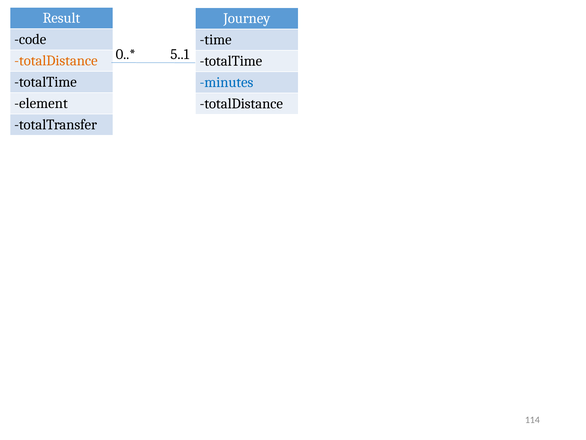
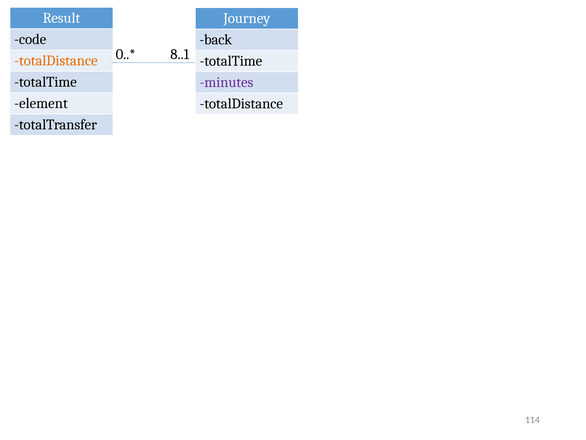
time: time -> back (216, 40)
5..1: 5..1 -> 8..1 (180, 54)
minutes colour: blue -> purple (226, 82)
